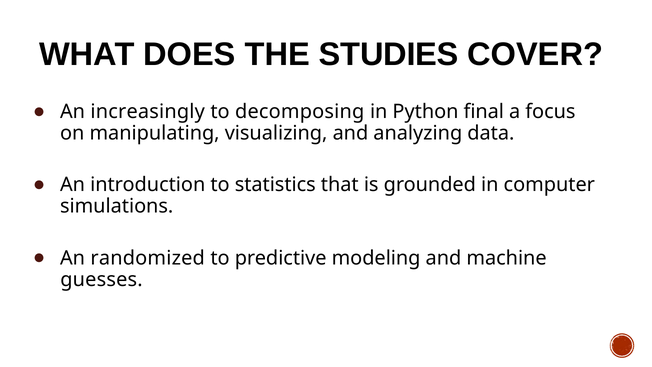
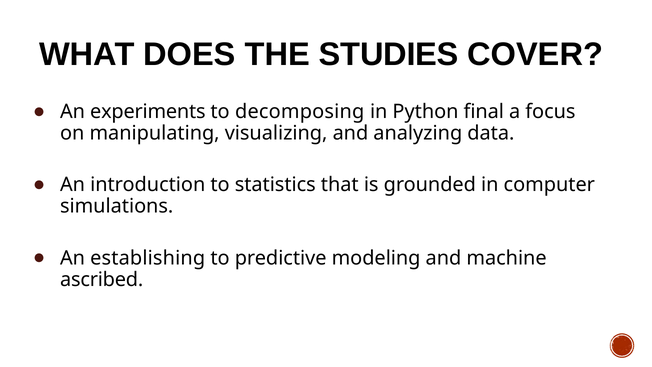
increasingly: increasingly -> experiments (148, 111)
randomized: randomized -> establishing (148, 258)
guesses: guesses -> ascribed (102, 279)
